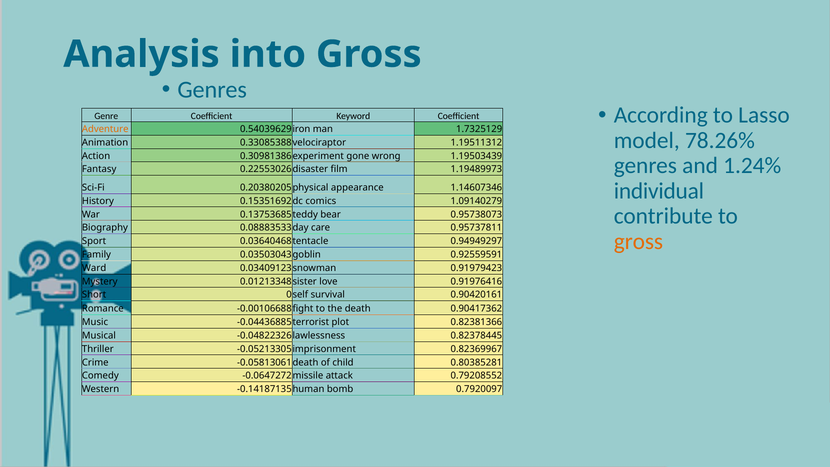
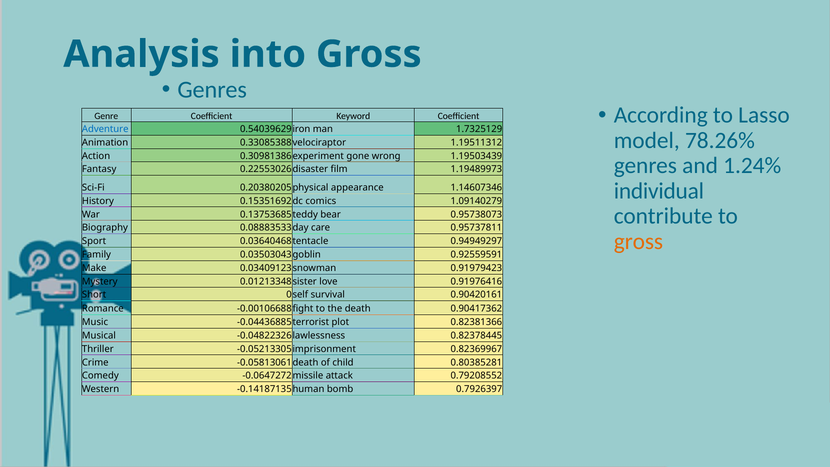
Adventure colour: orange -> blue (105, 129)
Ward: Ward -> Make (94, 268)
0.7920097: 0.7920097 -> 0.7926397 (479, 389)
